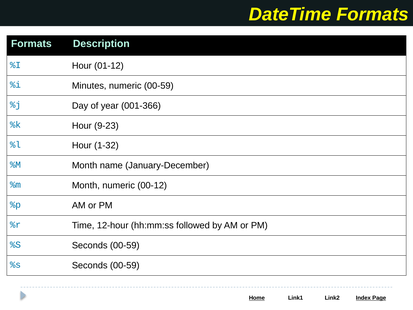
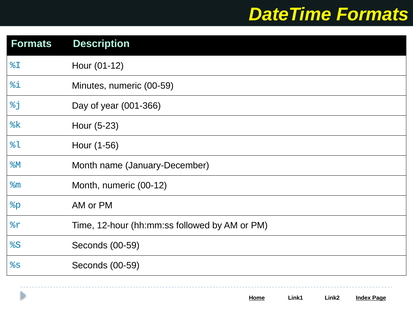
9-23: 9-23 -> 5-23 (106, 126)
1-32: 1-32 -> 1-56 (106, 146)
